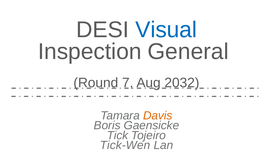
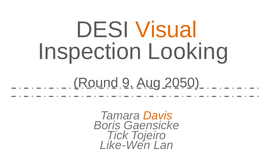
Visual colour: blue -> orange (166, 30)
General: General -> Looking (188, 52)
7: 7 -> 9 (128, 82)
2032: 2032 -> 2050 (182, 82)
Tick-Wen: Tick-Wen -> Like-Wen (125, 145)
